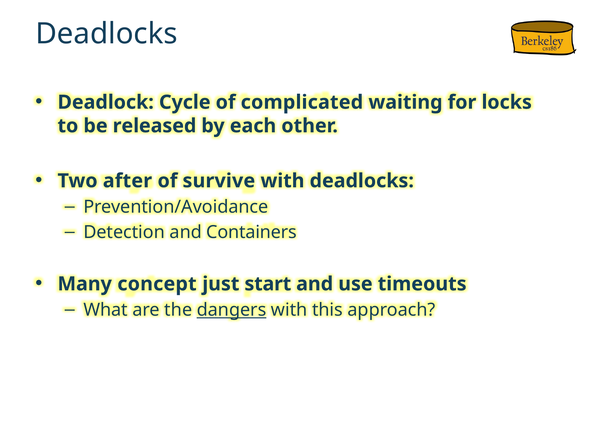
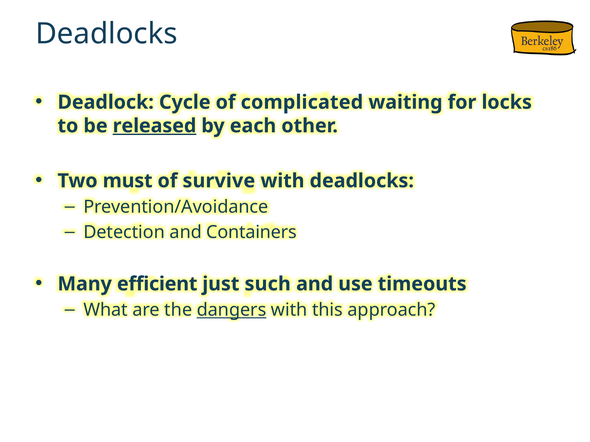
released underline: none -> present (155, 126)
after: after -> must (128, 181)
concept: concept -> efficient (157, 284)
start: start -> such (268, 284)
